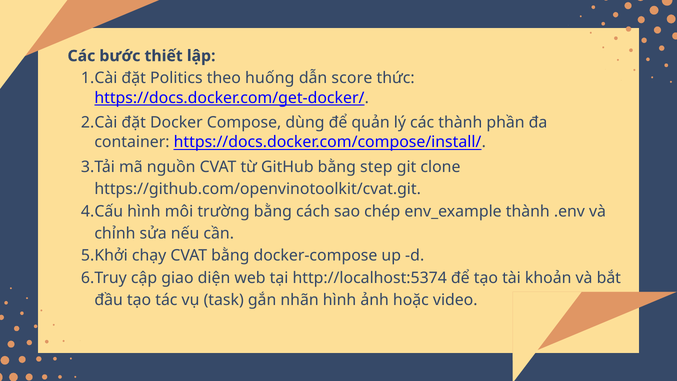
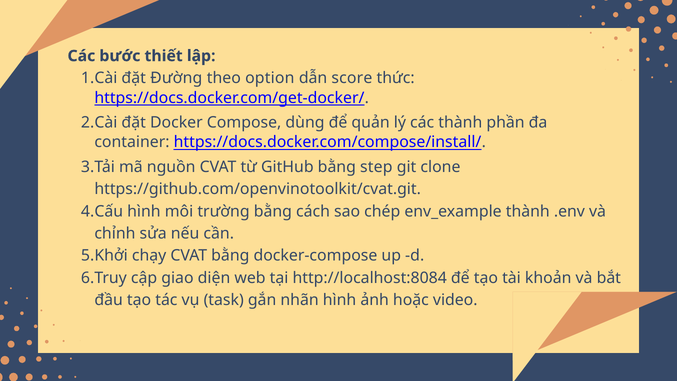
Politics: Politics -> Đường (176, 78)
huống: huống -> option (270, 78)
http://localhost:5374: http://localhost:5374 -> http://localhost:8084 (370, 278)
